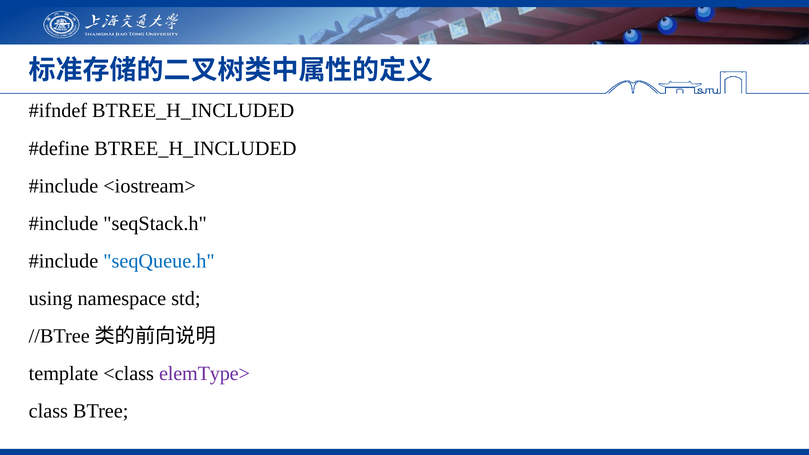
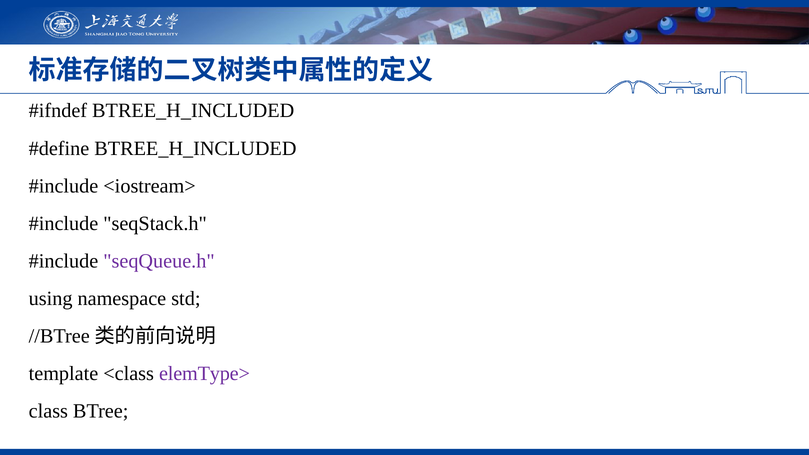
seqQueue.h colour: blue -> purple (159, 261)
